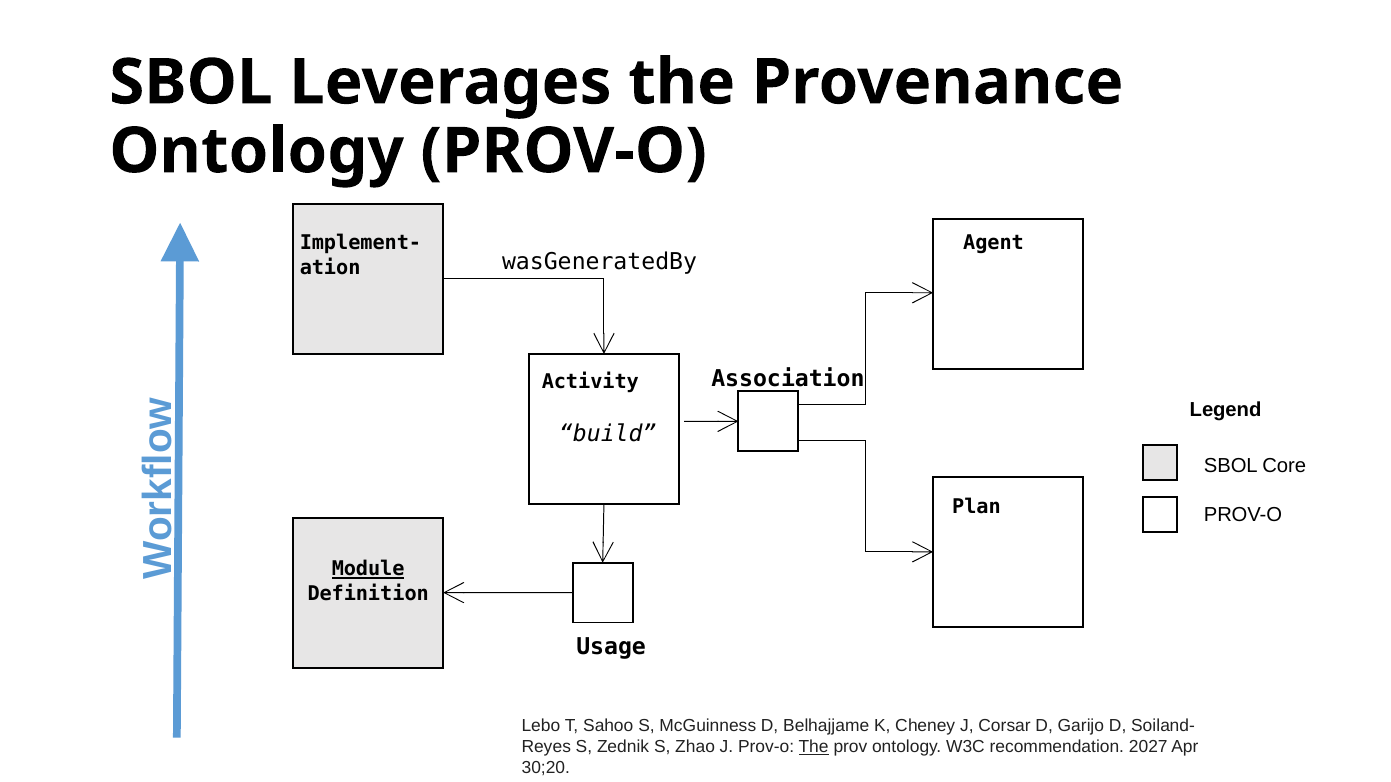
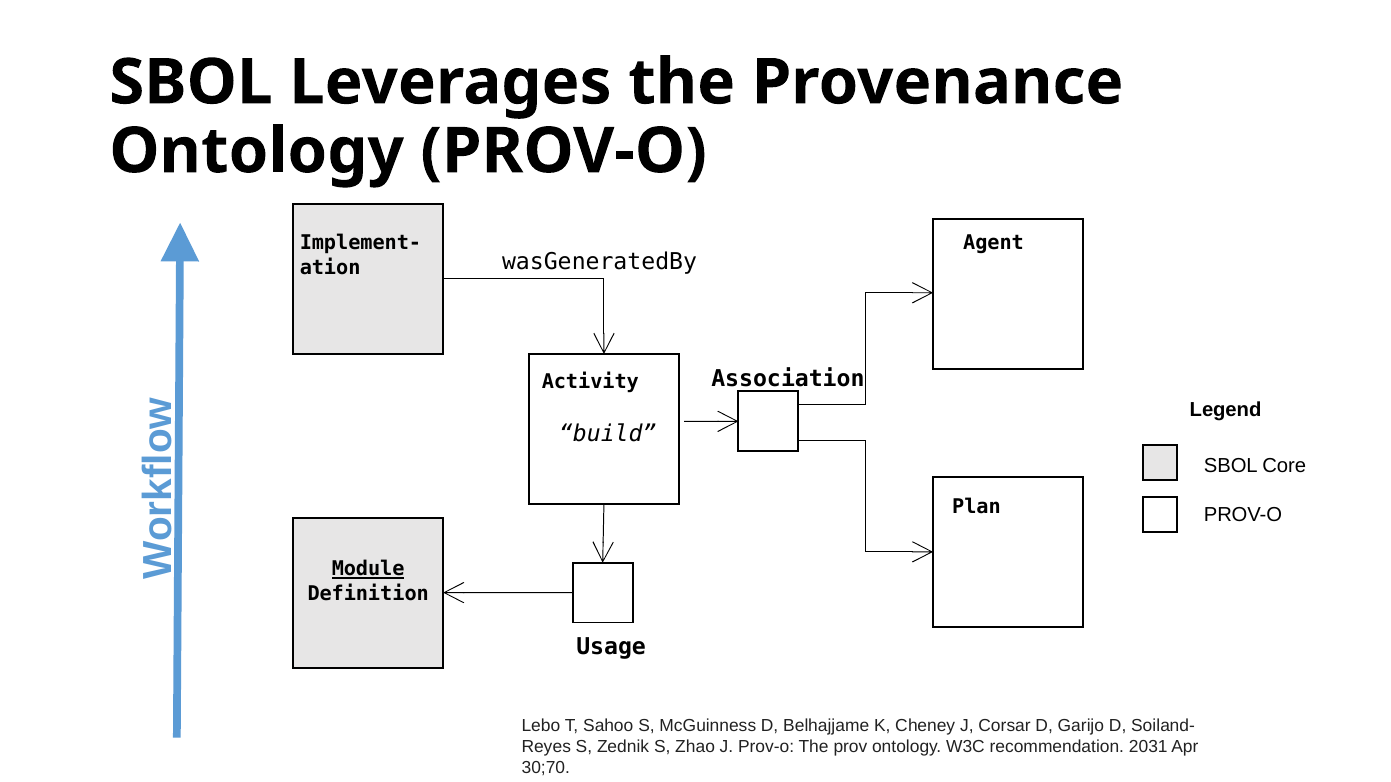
The underline: present -> none (814, 747)
2027: 2027 -> 2031 (1148, 747)
30;20: 30;20 -> 30;70 (546, 768)
